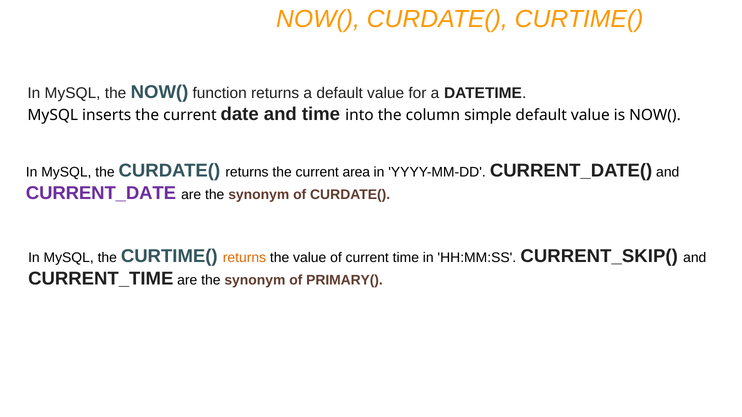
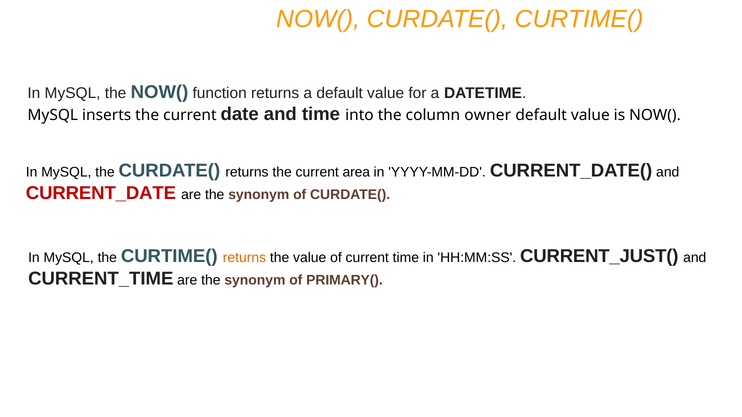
simple: simple -> owner (488, 115)
CURRENT_DATE colour: purple -> red (101, 193)
CURRENT_SKIP(: CURRENT_SKIP( -> CURRENT_JUST( (599, 257)
